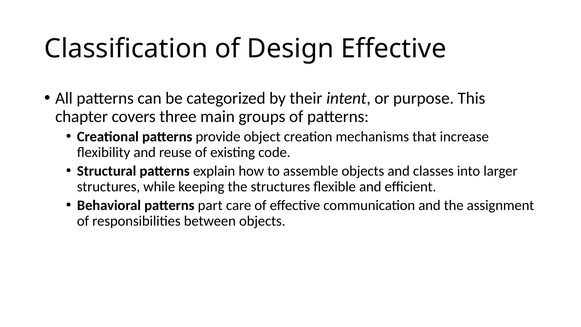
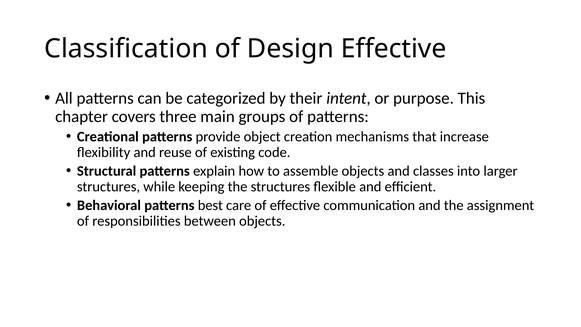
part: part -> best (210, 205)
